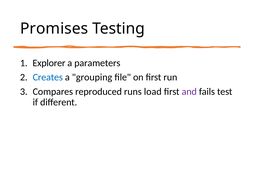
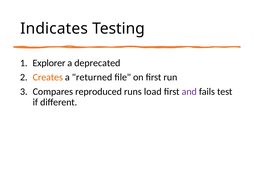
Promises: Promises -> Indicates (54, 28)
parameters: parameters -> deprecated (97, 63)
Creates colour: blue -> orange (48, 77)
grouping: grouping -> returned (92, 77)
